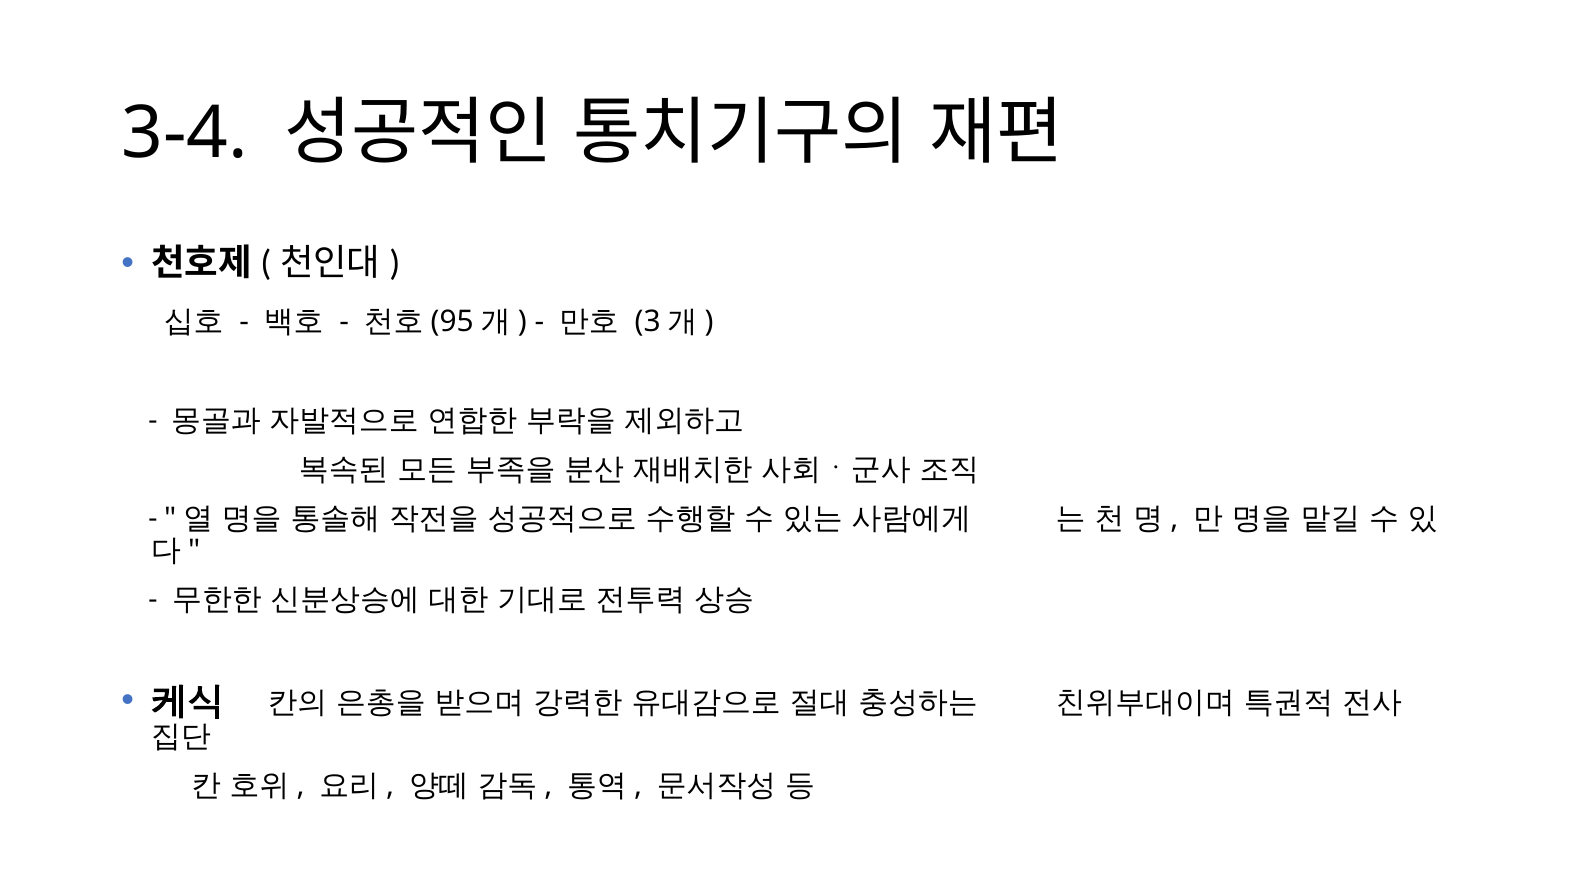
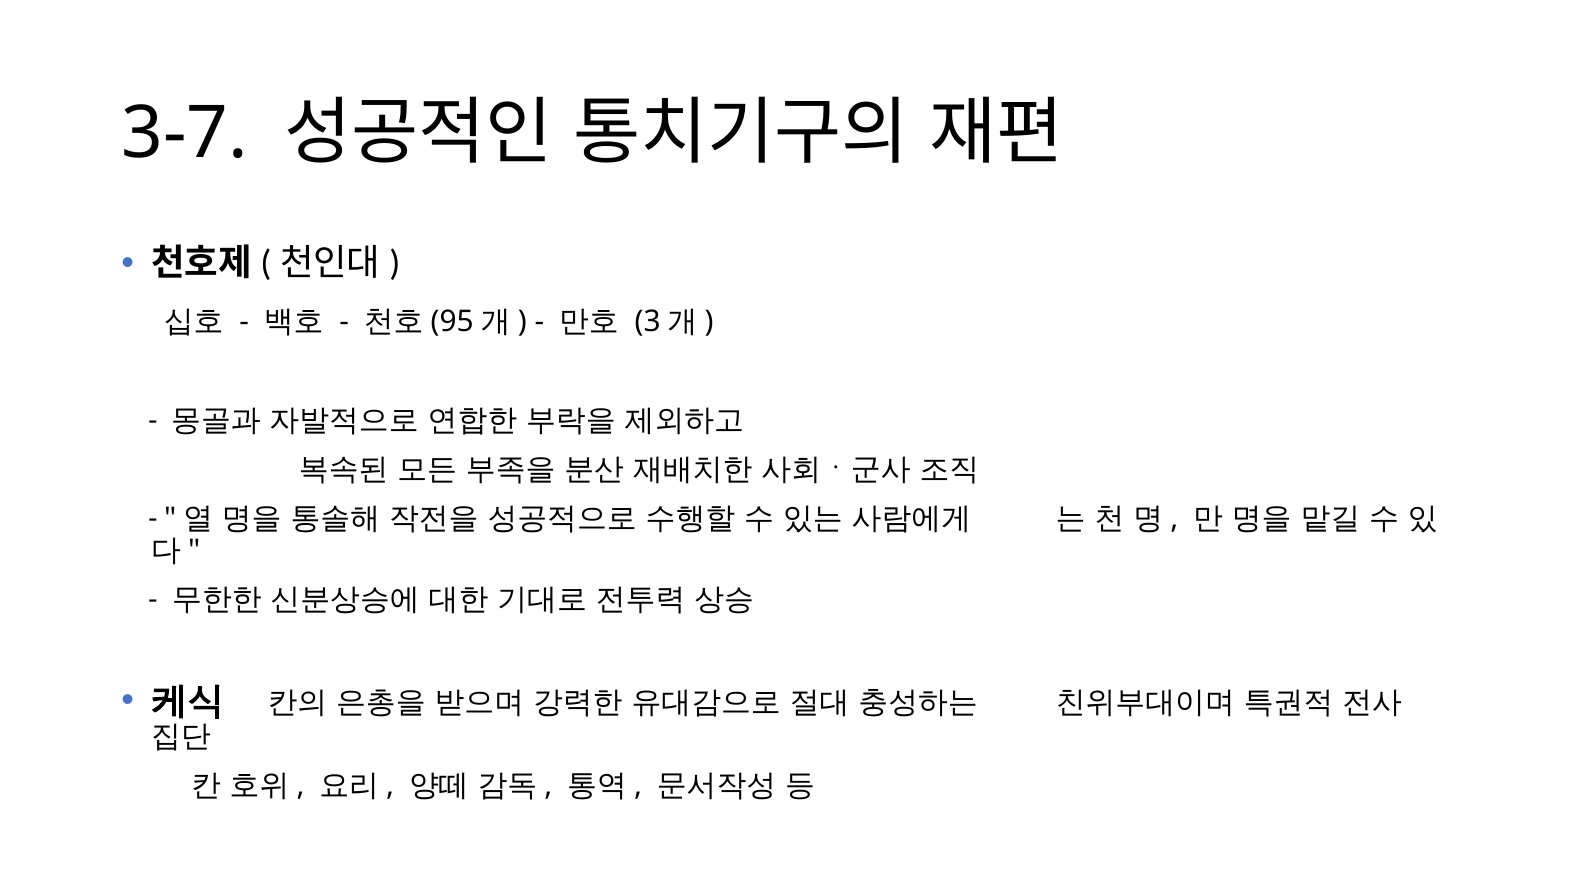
3-4: 3-4 -> 3-7 (185, 134)
